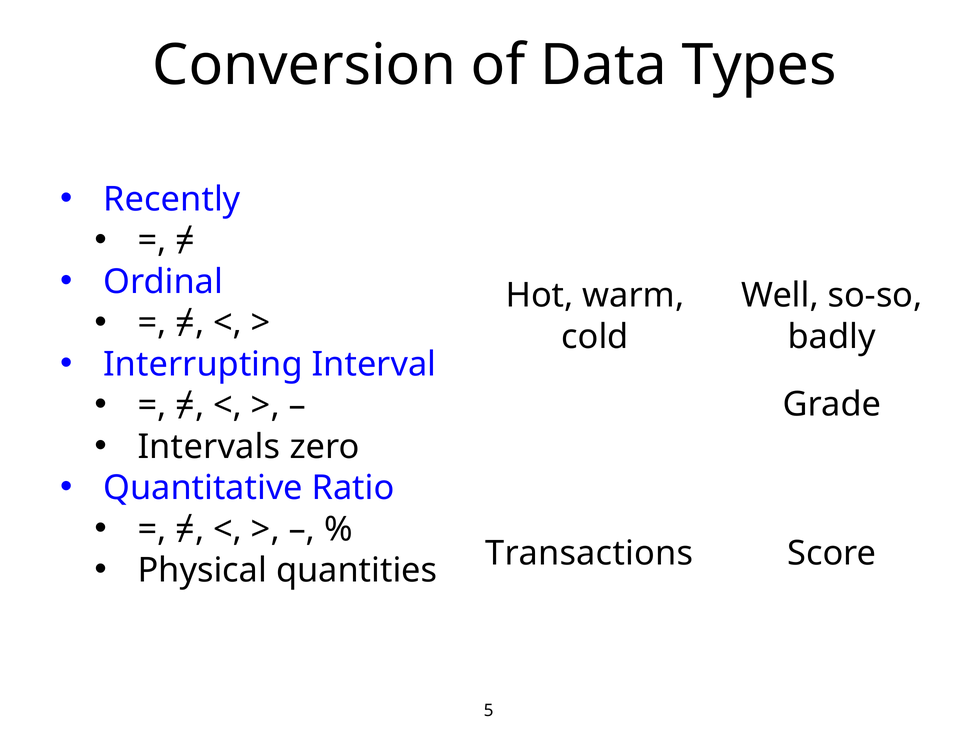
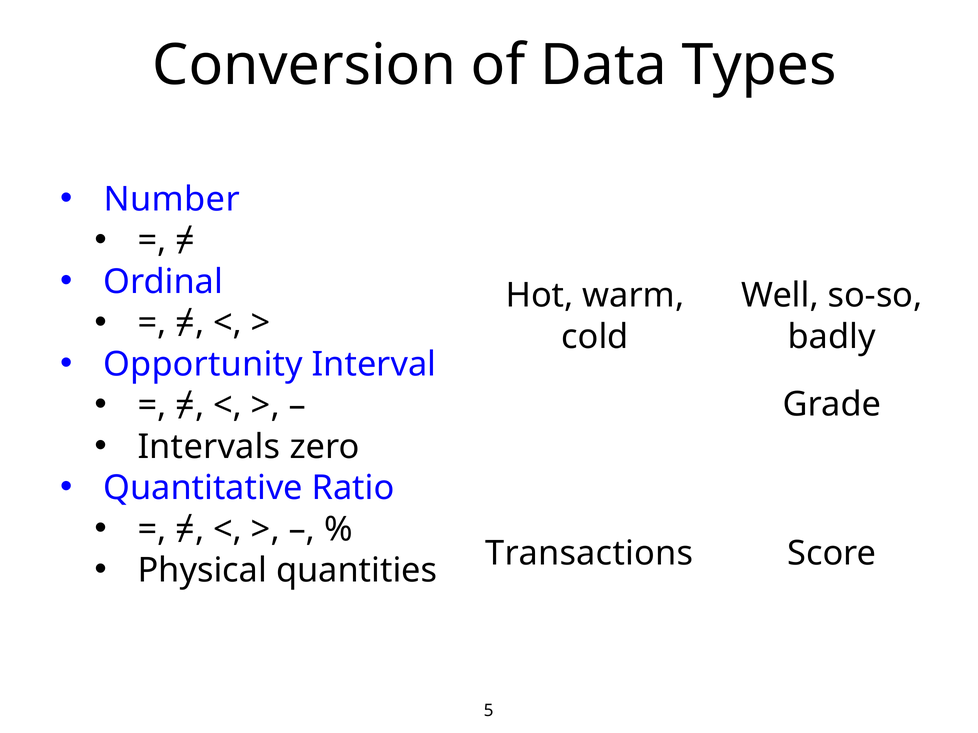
Recently: Recently -> Number (172, 199)
Interrupting: Interrupting -> Opportunity (203, 364)
